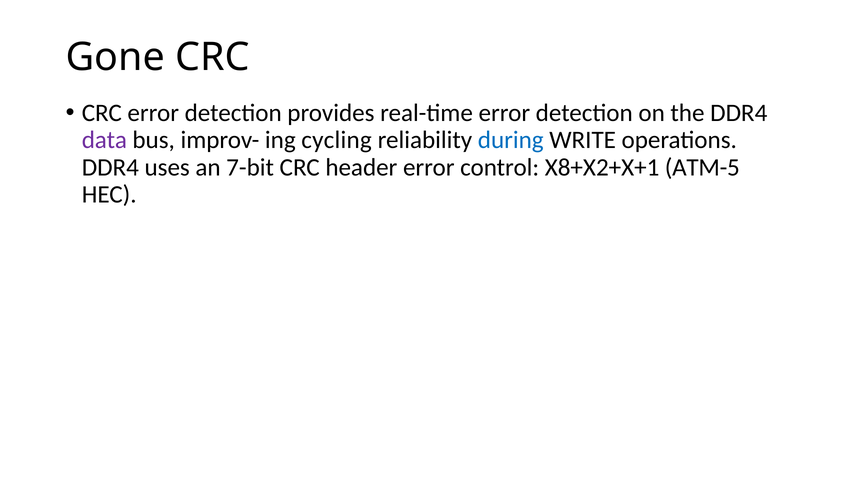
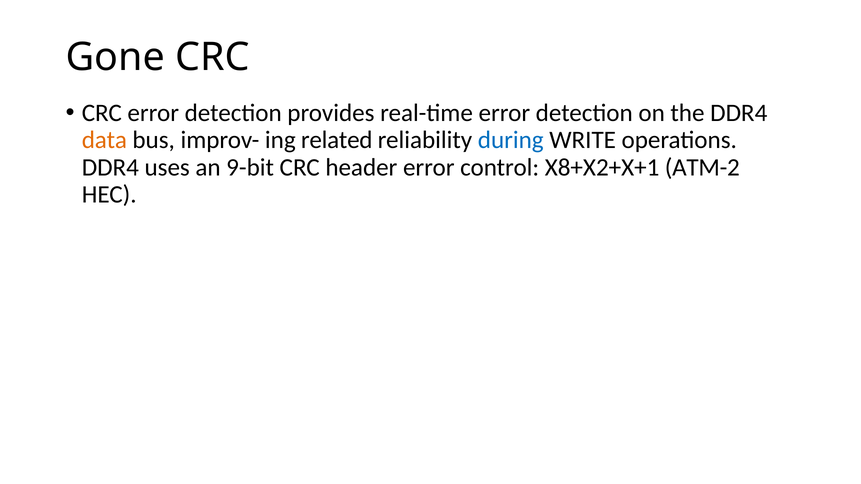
data colour: purple -> orange (104, 140)
cycling: cycling -> related (337, 140)
7-bit: 7-bit -> 9-bit (250, 167)
ATM-5: ATM-5 -> ATM-2 (702, 167)
